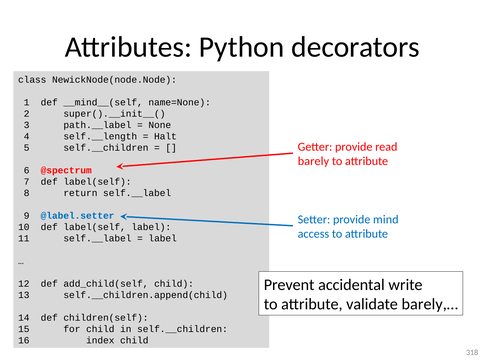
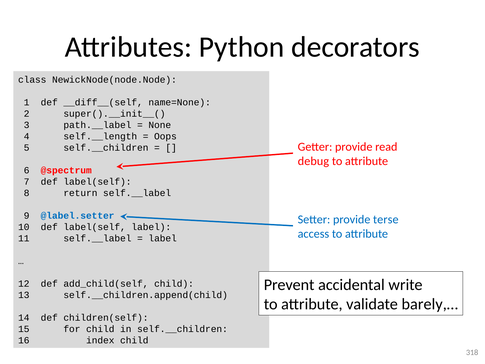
__mind__(self: __mind__(self -> __diff__(self (103, 102)
Halt: Halt -> Oops (165, 136)
barely: barely -> debug (313, 161)
mind: mind -> terse (386, 219)
